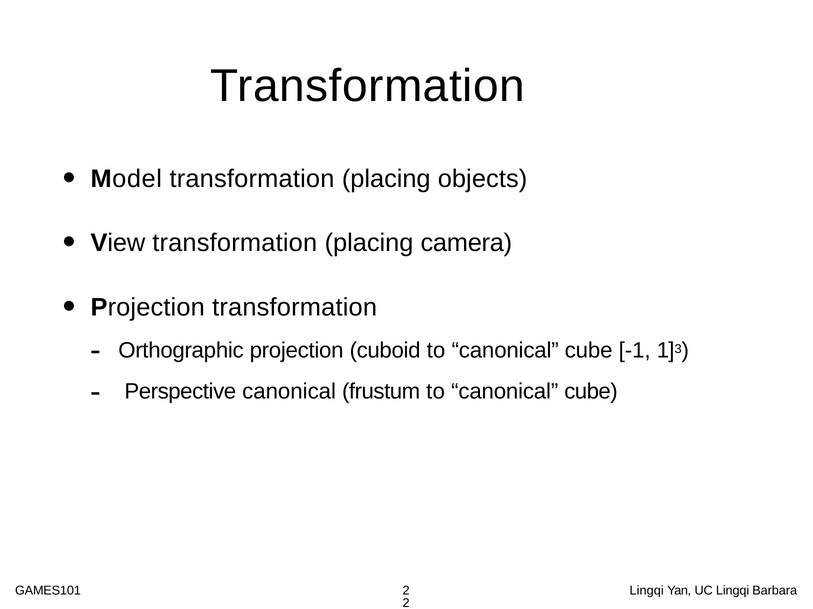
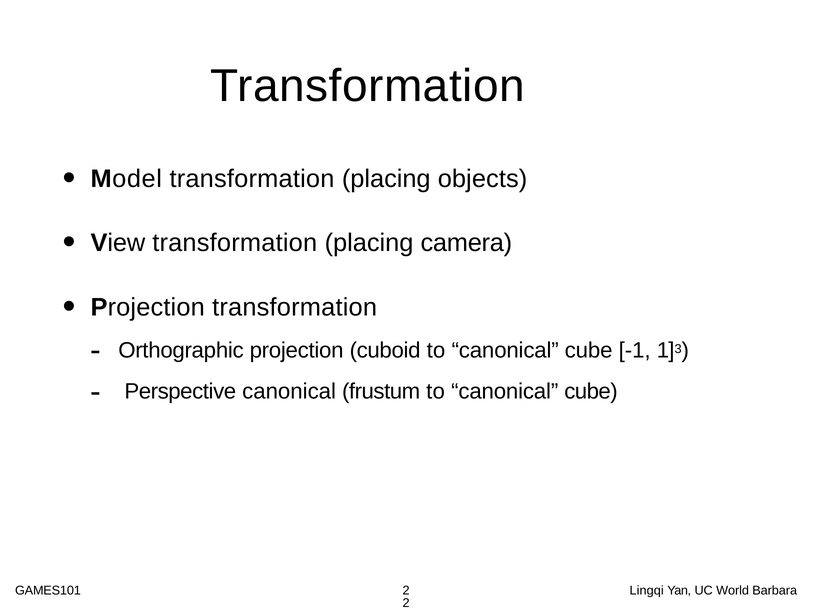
UC Lingqi: Lingqi -> World (733, 591)
